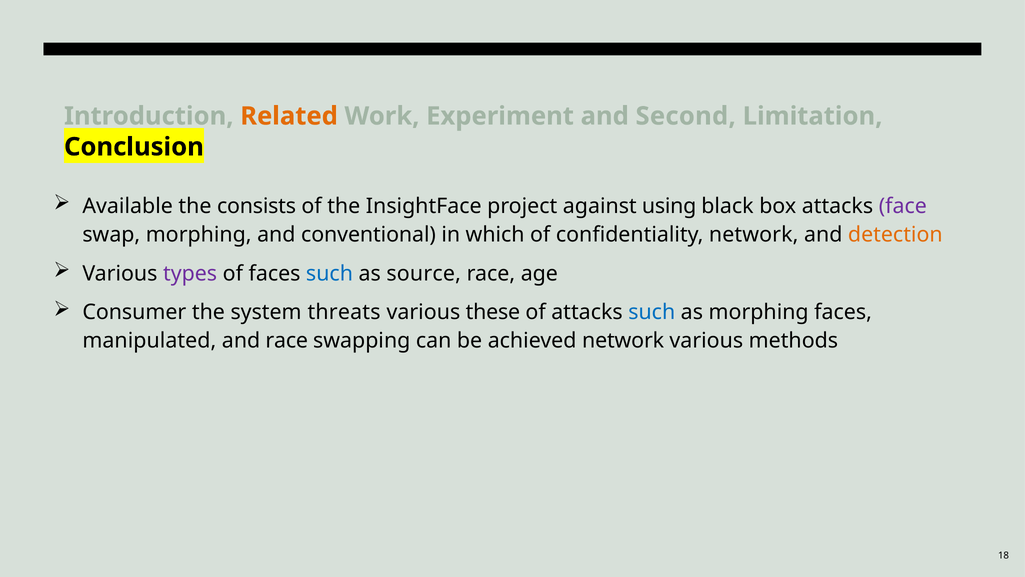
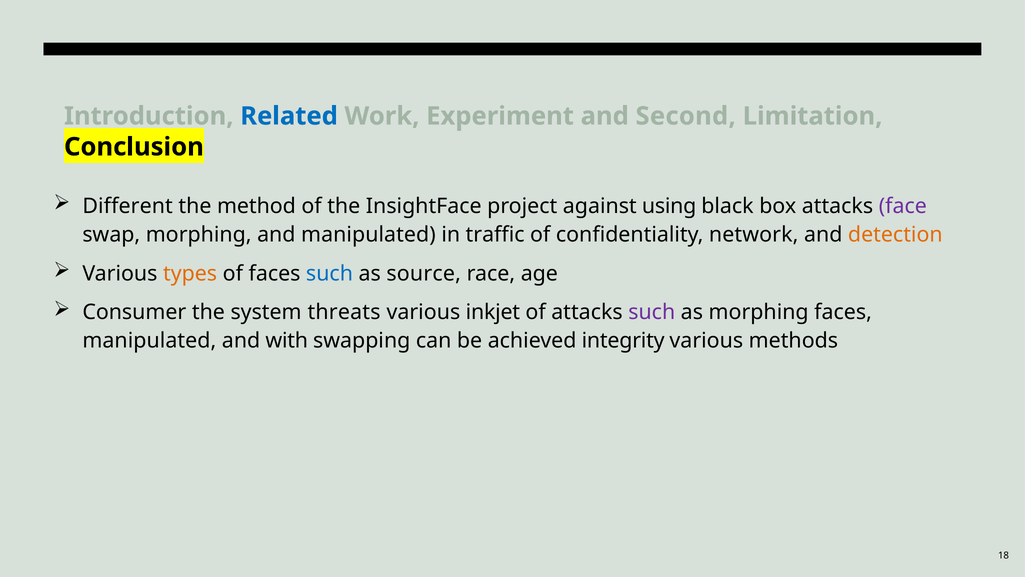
Related colour: orange -> blue (289, 116)
Available: Available -> Different (128, 206)
consists: consists -> method (256, 206)
and conventional: conventional -> manipulated (368, 234)
which: which -> traffic (495, 234)
types colour: purple -> orange (190, 273)
these: these -> inkjet (493, 312)
such colour: blue -> purple (652, 312)
and race: race -> with (287, 340)
achieved network: network -> integrity (623, 340)
